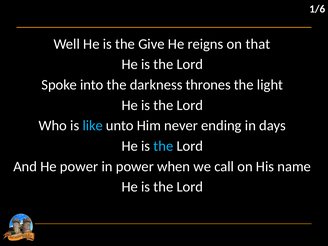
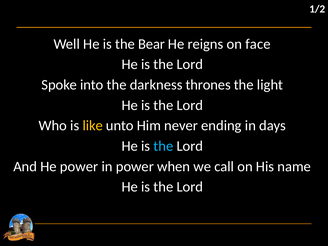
1/6: 1/6 -> 1/2 (317, 9)
Give: Give -> Bear (152, 44)
that: that -> face (258, 44)
like colour: light blue -> yellow (93, 126)
